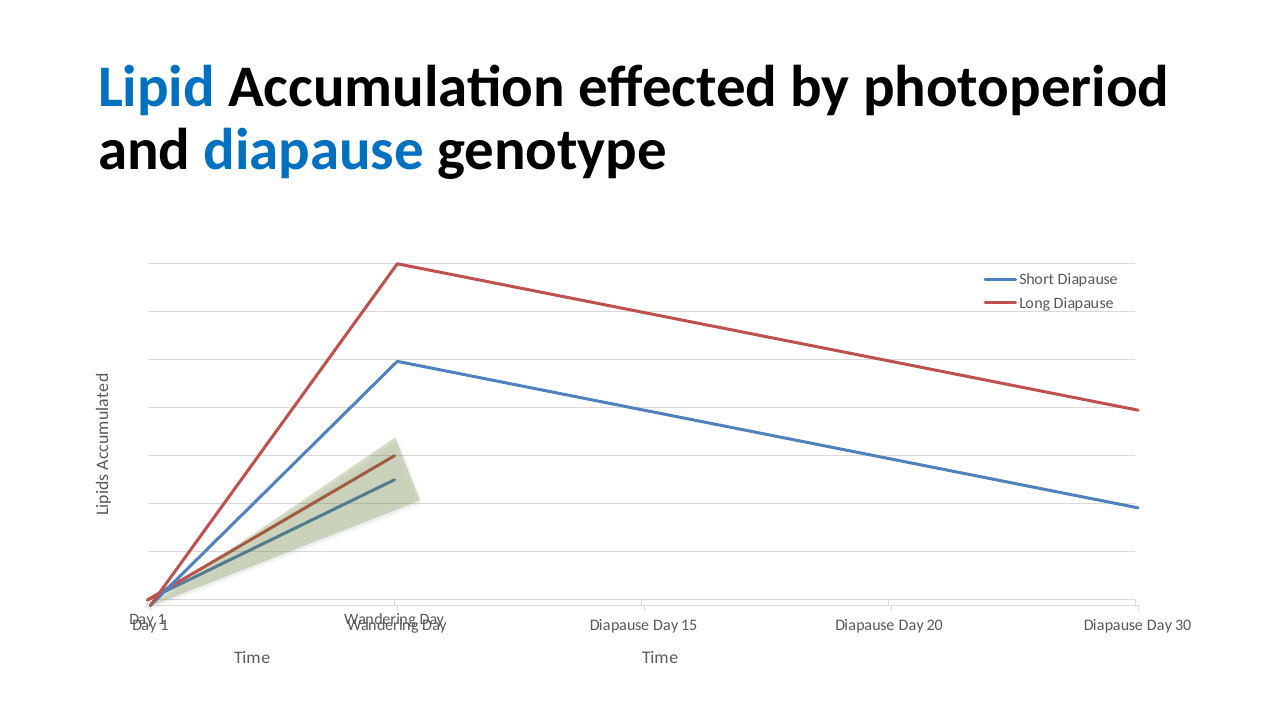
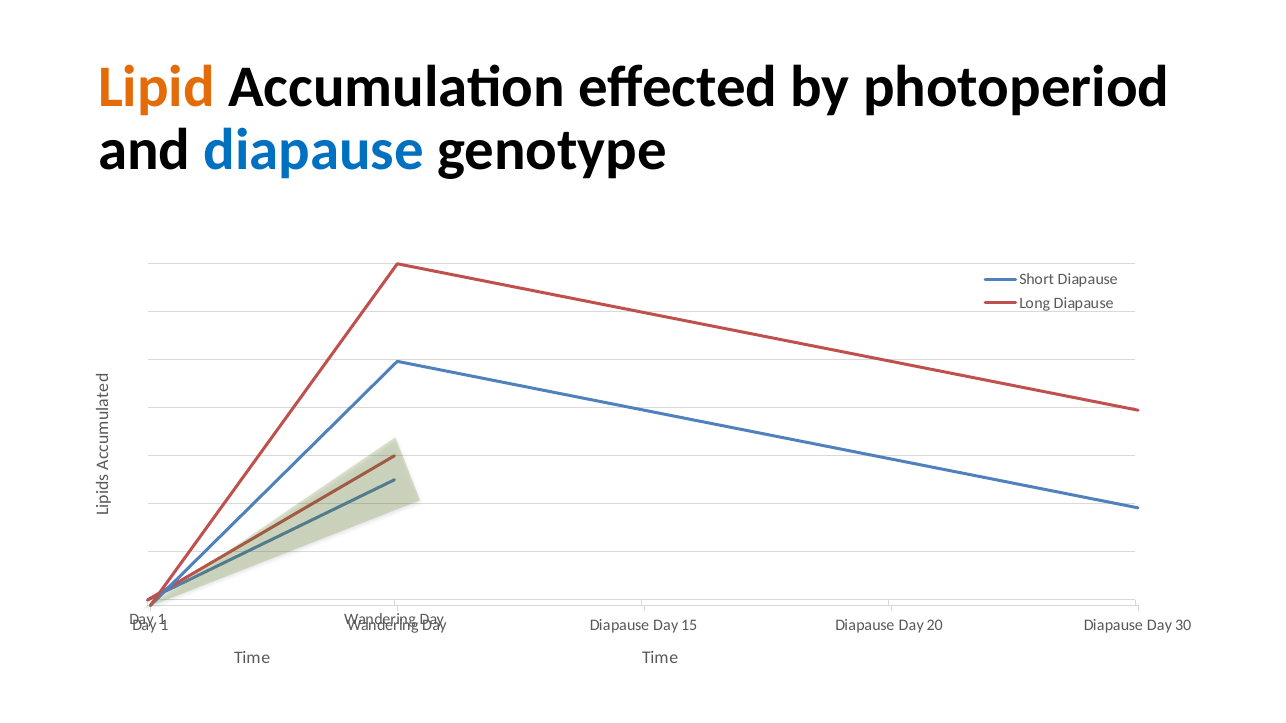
Lipid colour: blue -> orange (156, 87)
